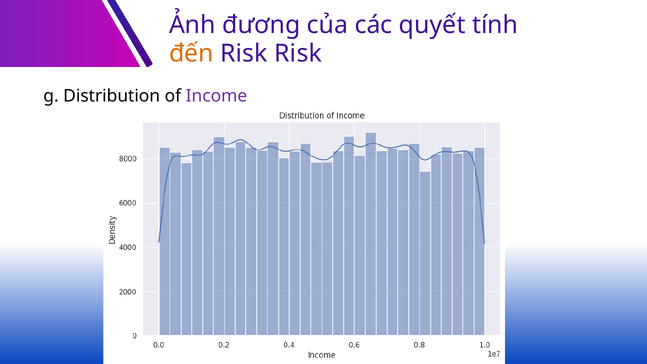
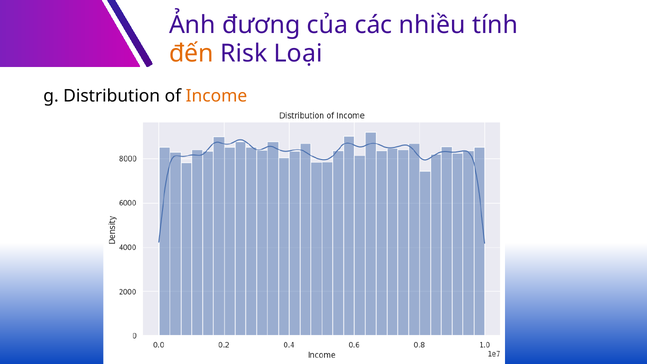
quyết: quyết -> nhiều (432, 25)
Risk Risk: Risk -> Loại (298, 54)
Income colour: purple -> orange (216, 96)
